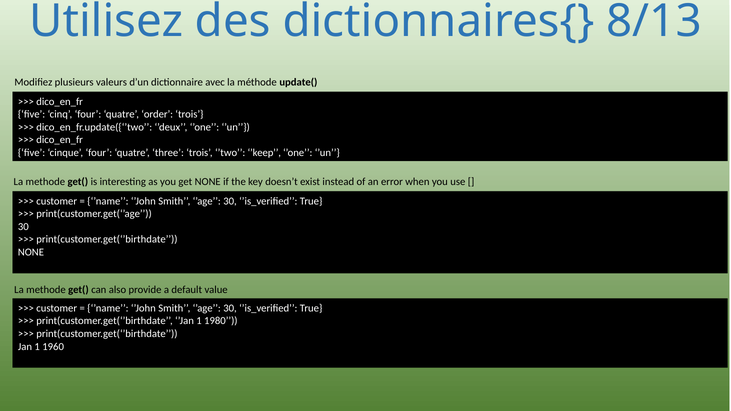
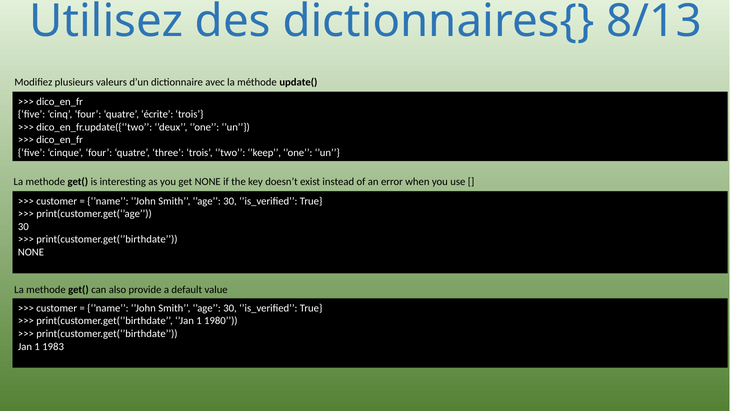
order: order -> écrite (157, 114)
1960: 1960 -> 1983 (53, 347)
